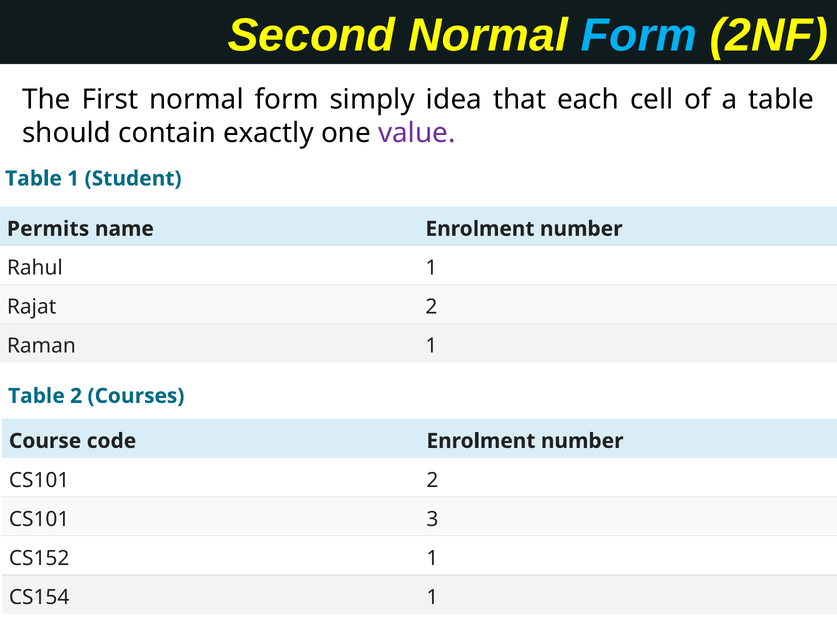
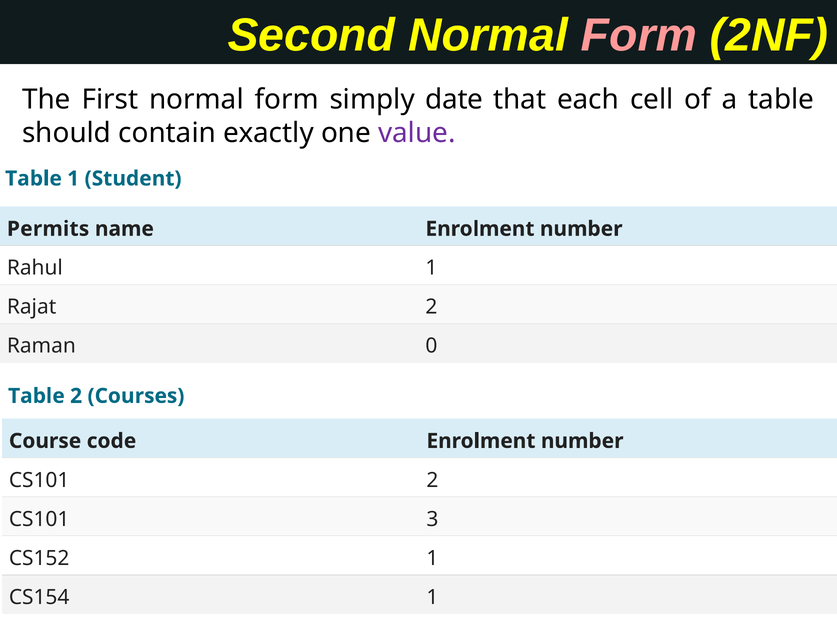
Form colour: light blue -> pink (639, 35)
idea: idea -> date (454, 100)
Raman 1: 1 -> 0 (431, 346)
